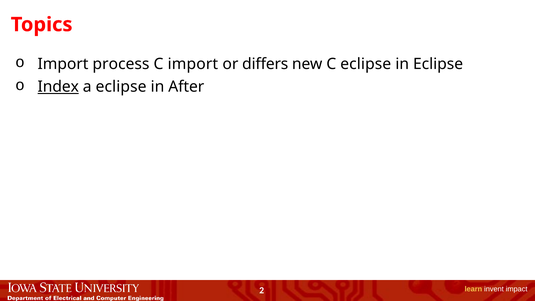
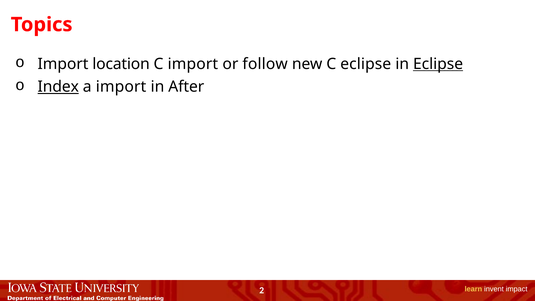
process: process -> location (121, 64)
differs: differs -> follow (265, 64)
Eclipse underline: none -> present (438, 64)
a eclipse: eclipse -> import (121, 87)
